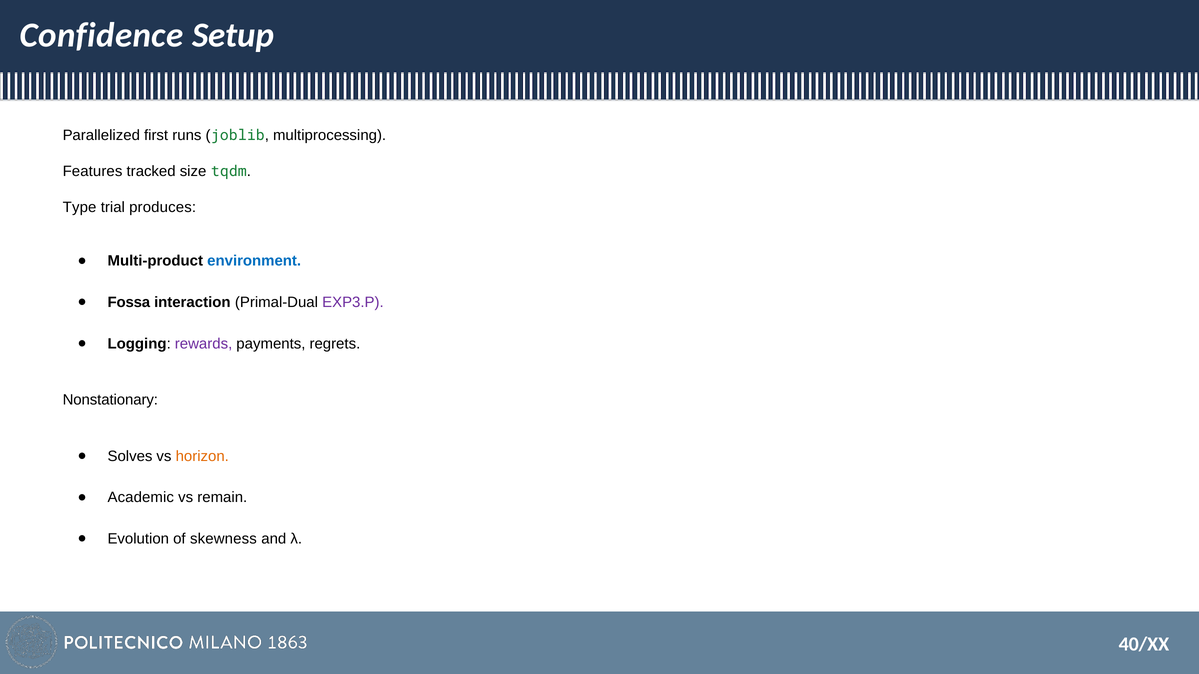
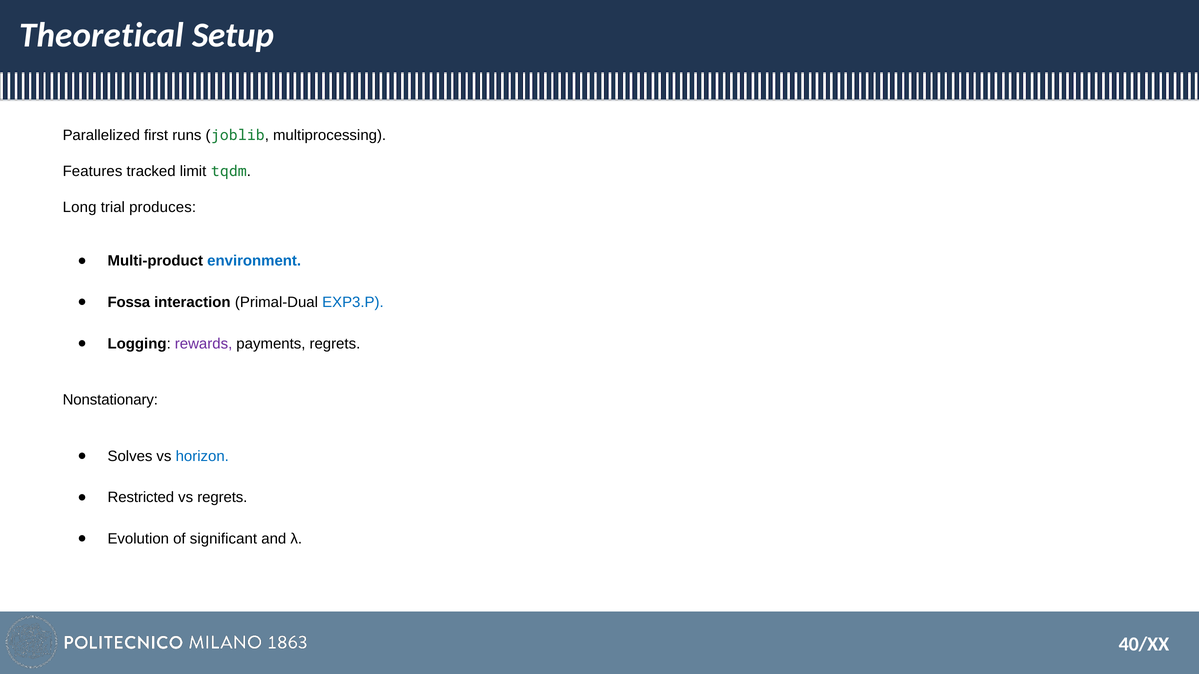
Confidence: Confidence -> Theoretical (102, 35)
size: size -> limit (193, 172)
Type: Type -> Long (80, 207)
EXP3.P colour: purple -> blue (353, 302)
horizon colour: orange -> blue (202, 456)
Academic: Academic -> Restricted (141, 498)
vs remain: remain -> regrets (222, 498)
skewness: skewness -> significant (223, 539)
